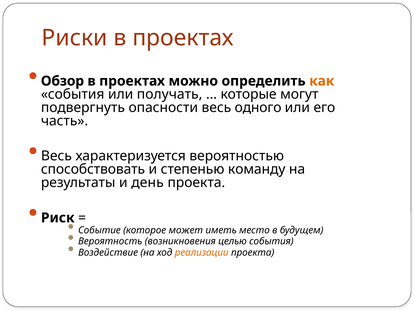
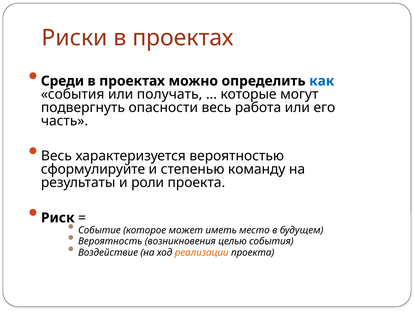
Обзор: Обзор -> Среди (62, 81)
как colour: orange -> blue (322, 81)
одного: одного -> работа (258, 107)
способствовать: способствовать -> сформулируйте (93, 169)
день: день -> роли (148, 182)
